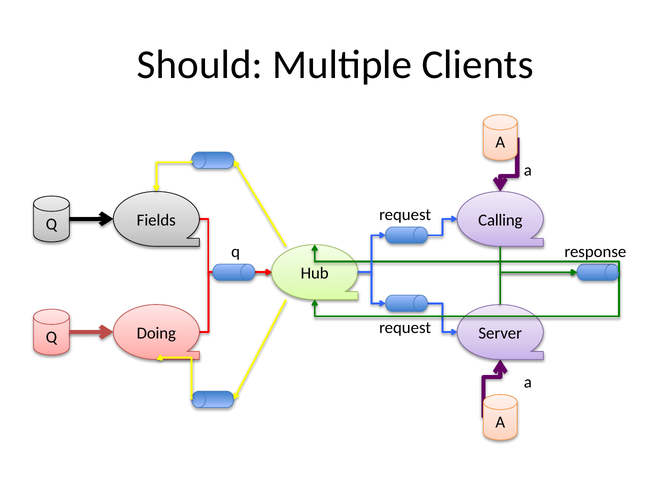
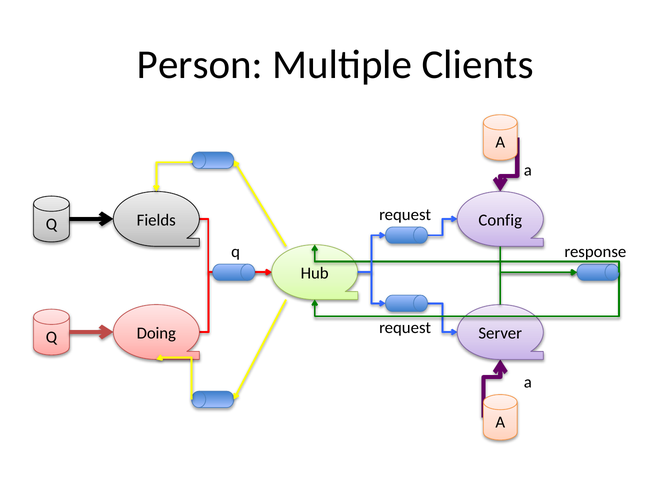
Should: Should -> Person (200, 65)
Calling: Calling -> Config (500, 220)
